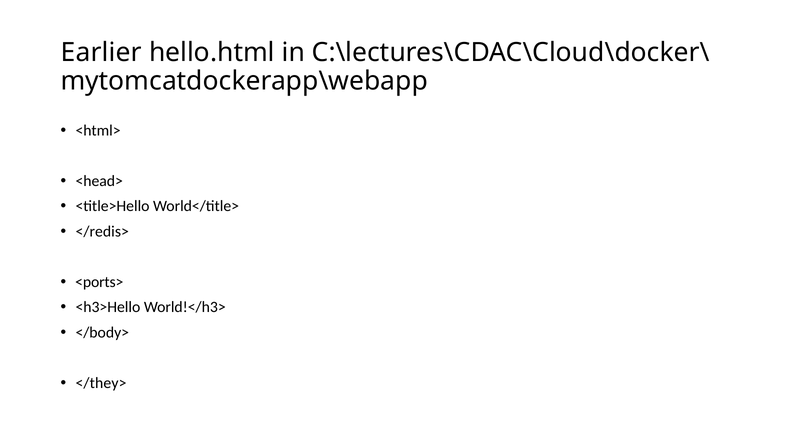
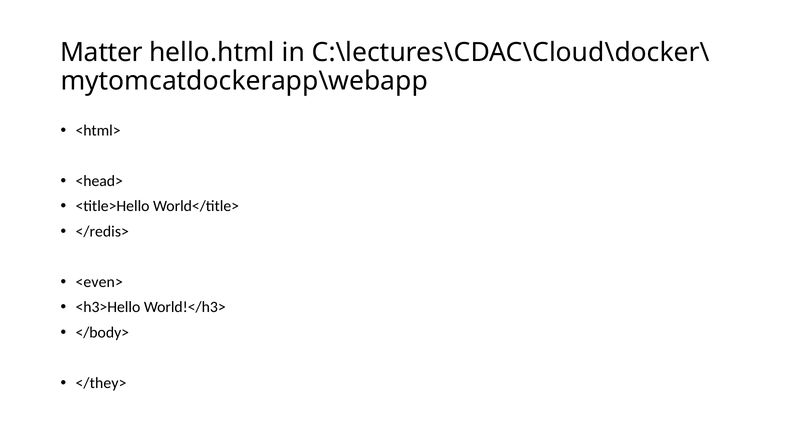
Earlier: Earlier -> Matter (101, 53)
<ports>: <ports> -> <even> (99, 282)
